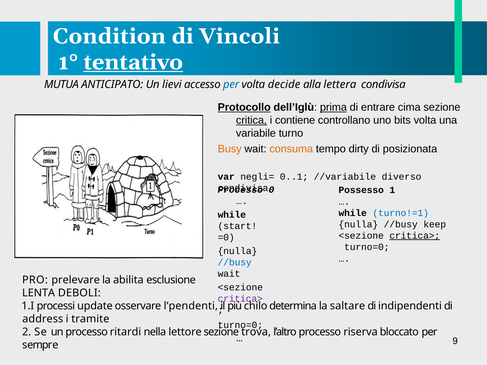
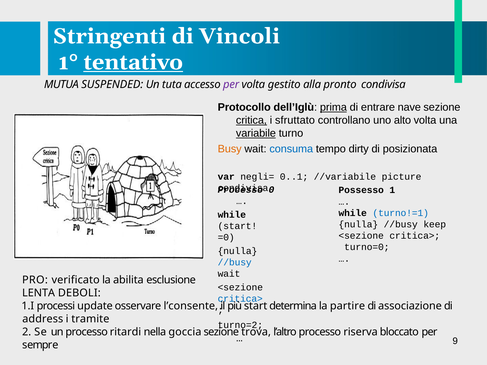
Condition: Condition -> Stringenti (109, 36)
ANTICIPATO: ANTICIPATO -> SUSPENDED (112, 85)
lievi: lievi -> tuta (172, 85)
per colour: blue -> purple (231, 85)
decide: decide -> gestito (284, 85)
lettera: lettera -> pronto (340, 85)
Protocollo underline: present -> none (244, 107)
cima: cima -> nave (409, 107)
contiene: contiene -> sfruttato (295, 120)
bits: bits -> alto (402, 120)
variabile underline: none -> present (256, 133)
consuma colour: orange -> blue (291, 149)
diverso: diverso -> picture (402, 177)
critica> underline: present -> none (415, 236)
prelevare: prelevare -> verificato (76, 280)
critica> colour: purple -> blue (240, 299)
l’pendenti: l’pendenti -> l’consente (191, 306)
più chilo: chilo -> start (256, 306)
saltare: saltare -> partire (347, 306)
indipendenti: indipendenti -> associazione (410, 306)
turno=0: turno=0 -> turno=2 (240, 325)
lettore: lettore -> goccia (185, 332)
